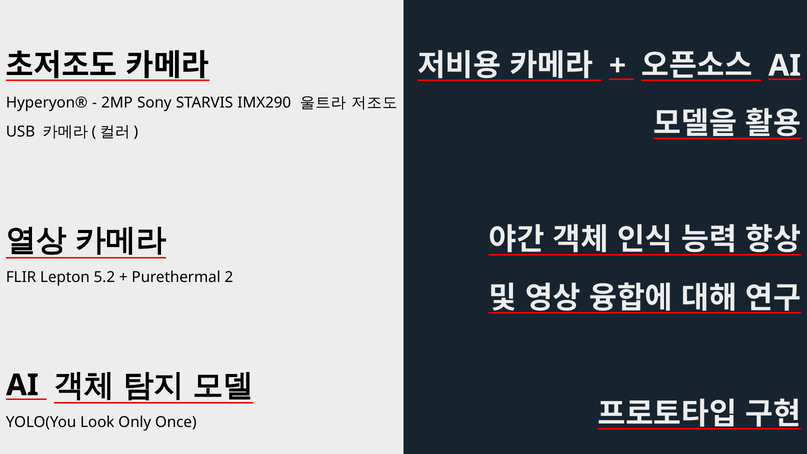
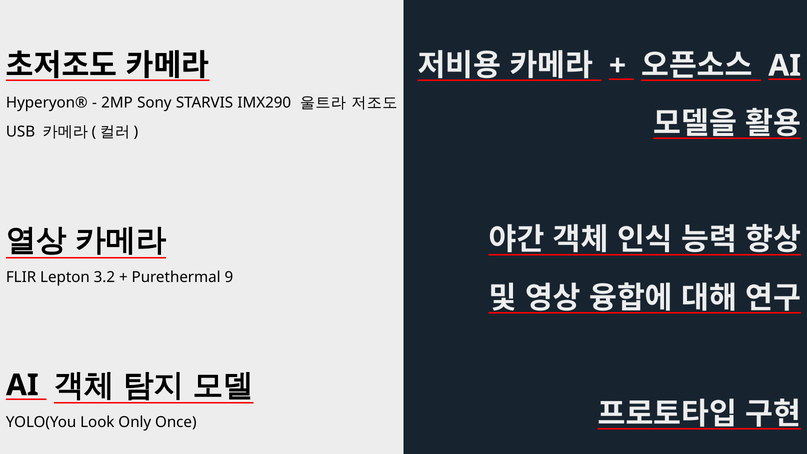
5.2: 5.2 -> 3.2 (104, 277)
2: 2 -> 9 (229, 277)
